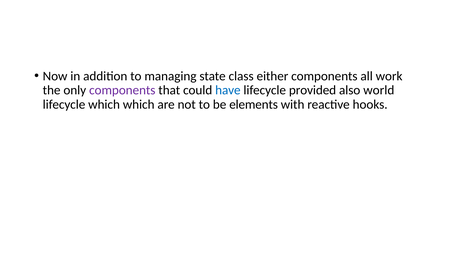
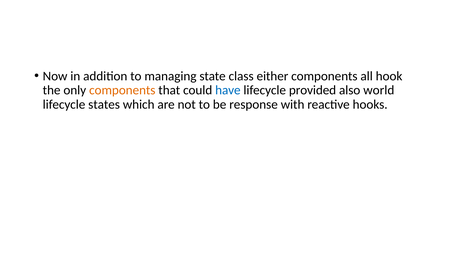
work: work -> hook (389, 76)
components colour: purple -> orange (122, 90)
lifecycle which: which -> states (104, 104)
elements: elements -> response (254, 104)
